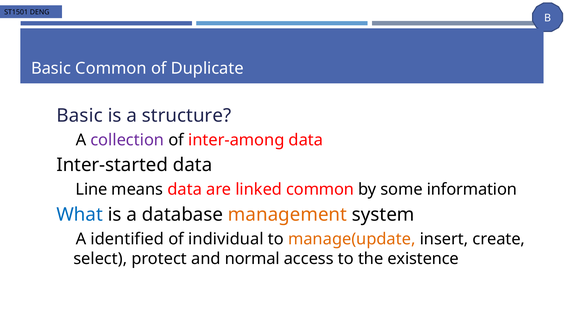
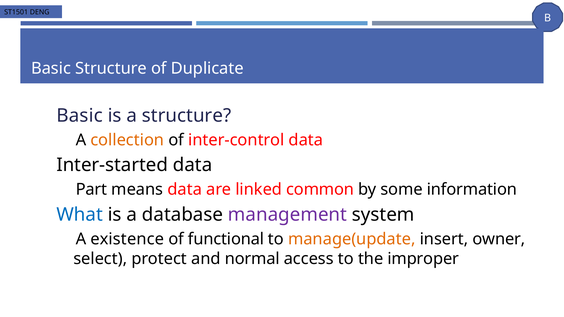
Basic Common: Common -> Structure (111, 69)
collection colour: purple -> orange (127, 140)
inter-among: inter-among -> inter-control (236, 140)
Line: Line -> Part (91, 190)
management colour: orange -> purple (288, 215)
identified: identified -> existence (127, 239)
individual: individual -> functional (226, 239)
create: create -> owner (499, 239)
existence: existence -> improper (423, 259)
